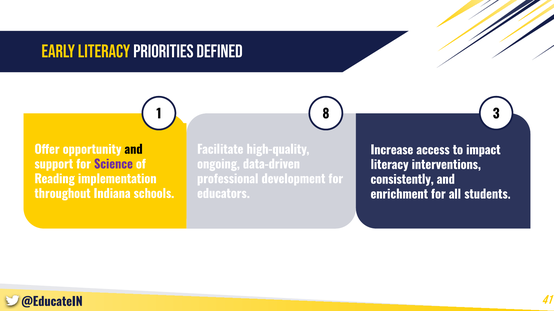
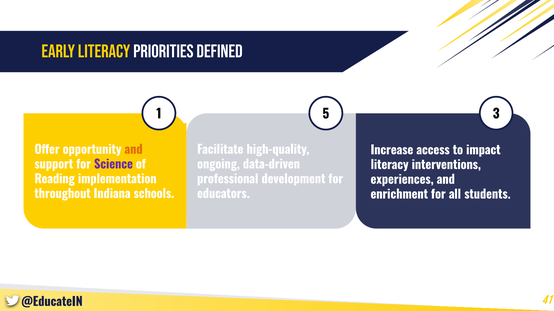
8: 8 -> 5 (326, 114)
and colour: black -> orange (134, 150)
consistently: consistently -> experiences (402, 180)
